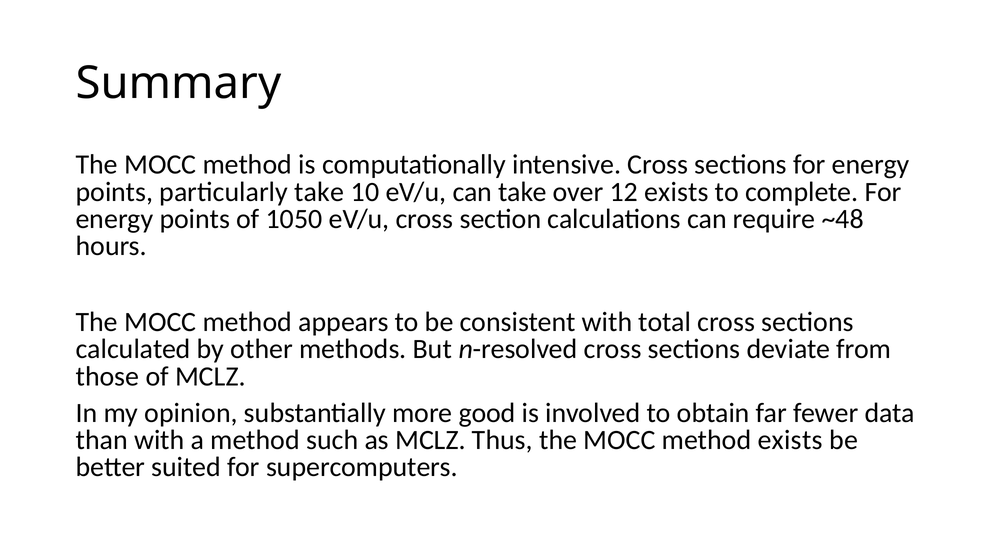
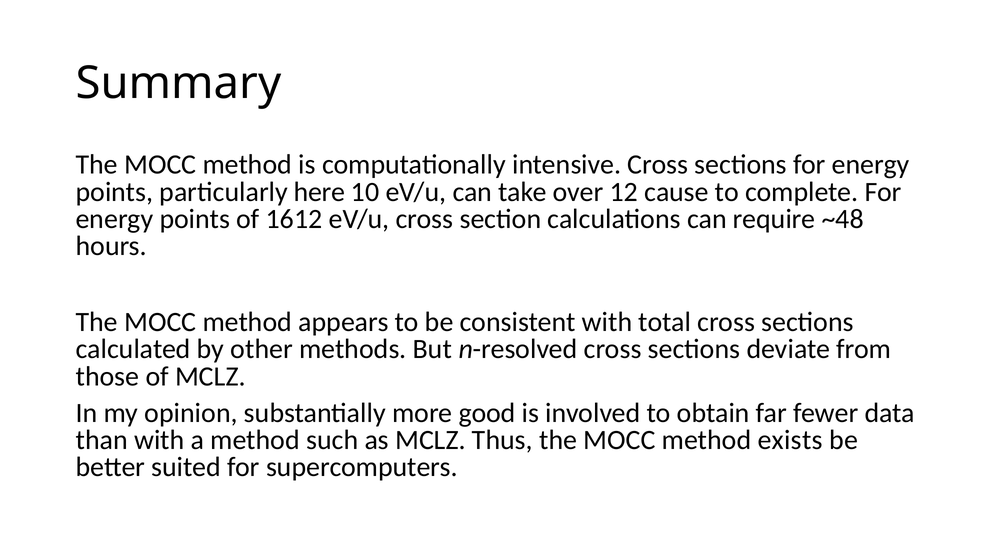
particularly take: take -> here (319, 192)
12 exists: exists -> cause (677, 192)
1050: 1050 -> 1612 (294, 219)
